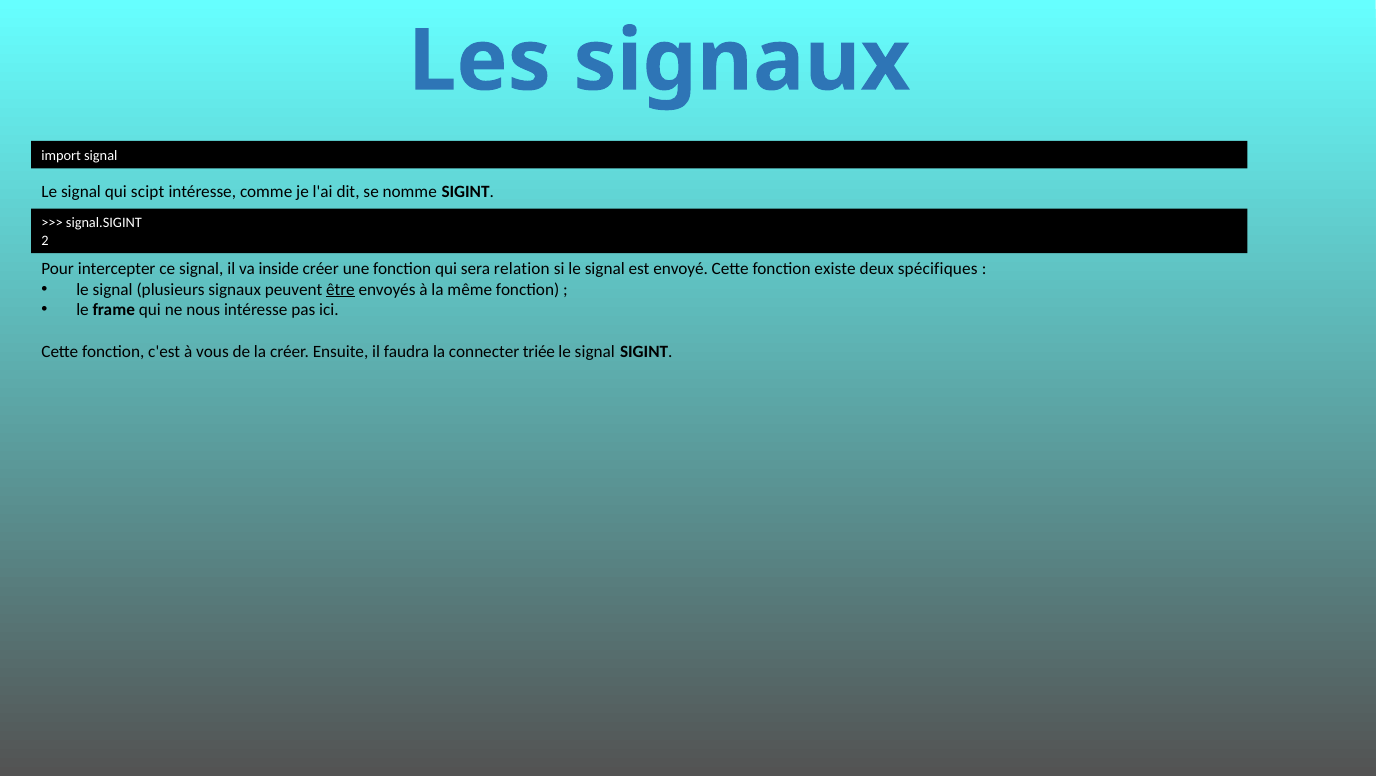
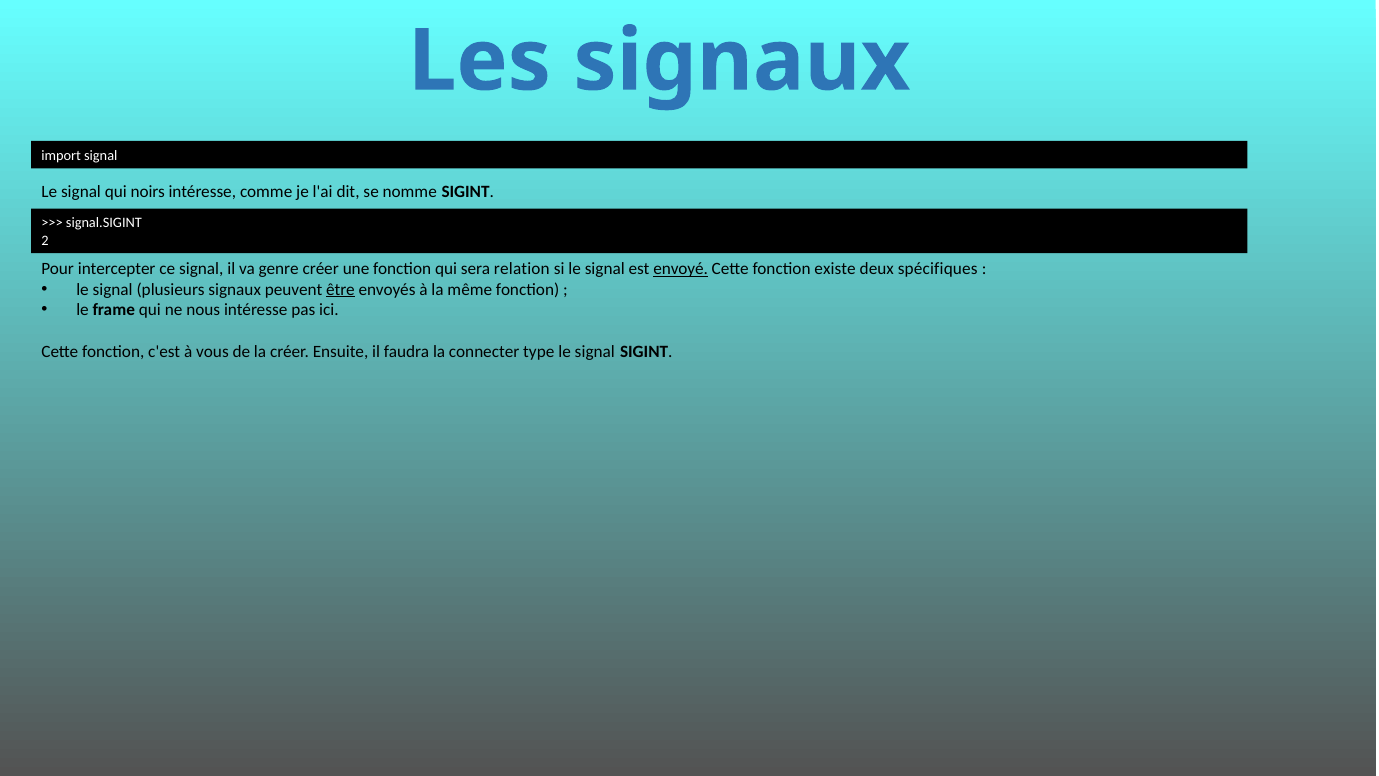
scipt: scipt -> noirs (148, 192)
inside: inside -> genre (279, 269)
envoyé underline: none -> present (681, 269)
triée: triée -> type (539, 351)
